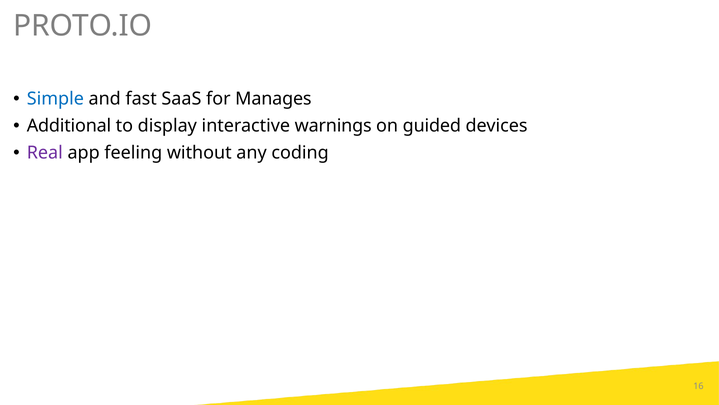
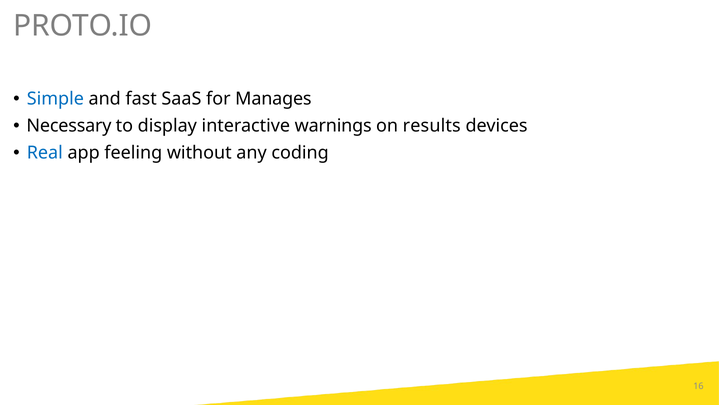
Additional: Additional -> Necessary (69, 126)
guided: guided -> results (432, 126)
Real colour: purple -> blue (45, 153)
